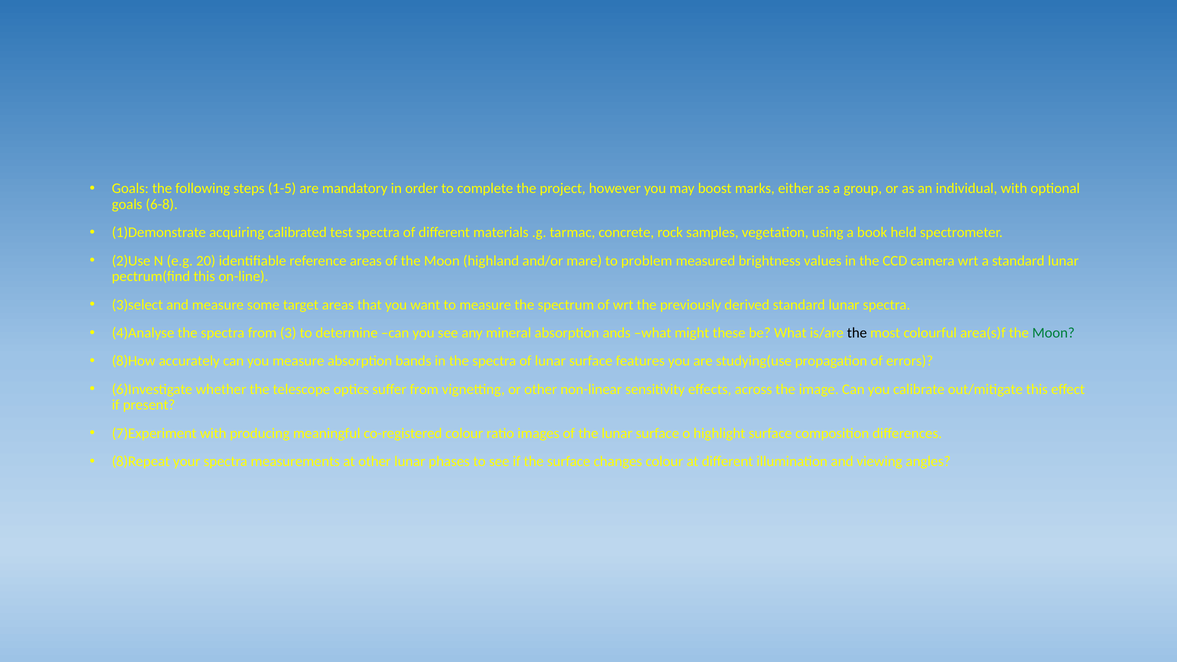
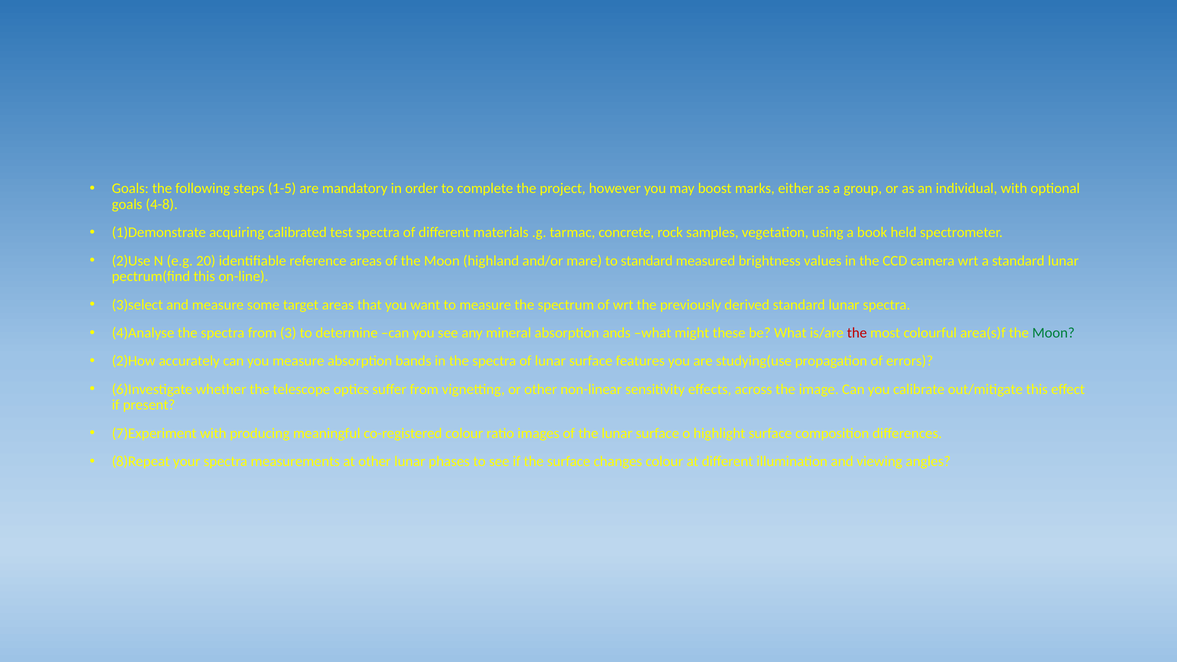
6-8: 6-8 -> 4-8 (162, 204)
to problem: problem -> standard (647, 261)
the colour: black -> red (857, 333)
8)How: 8)How -> 2)How (134, 361)
